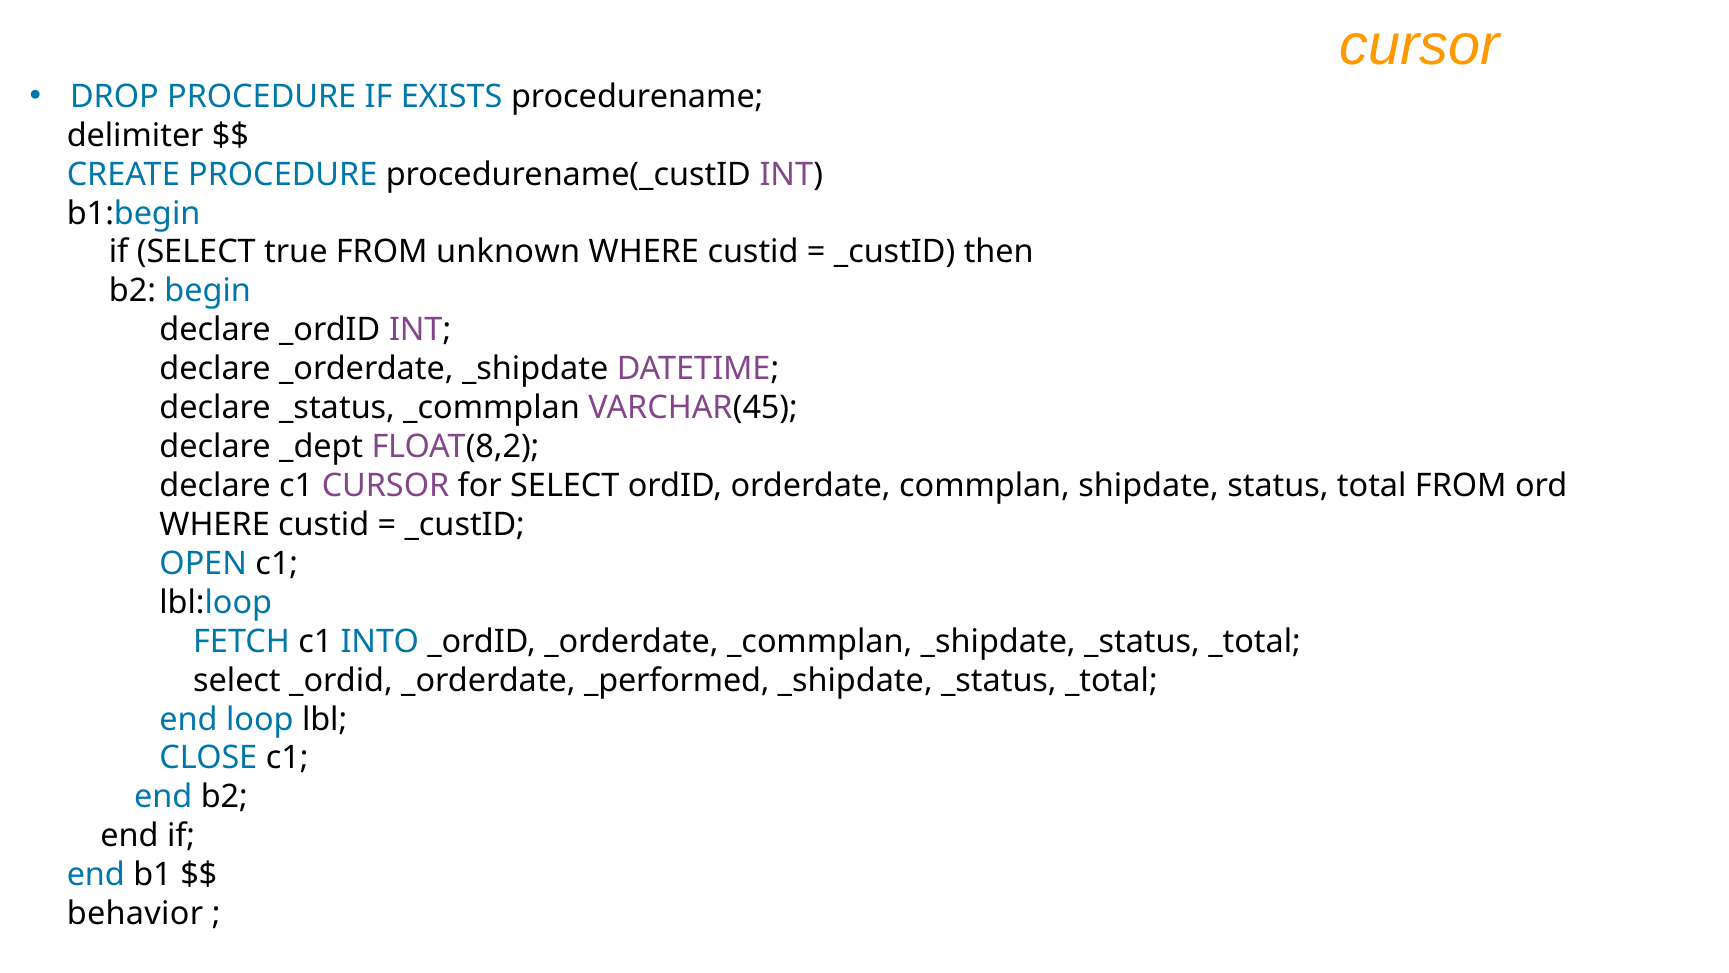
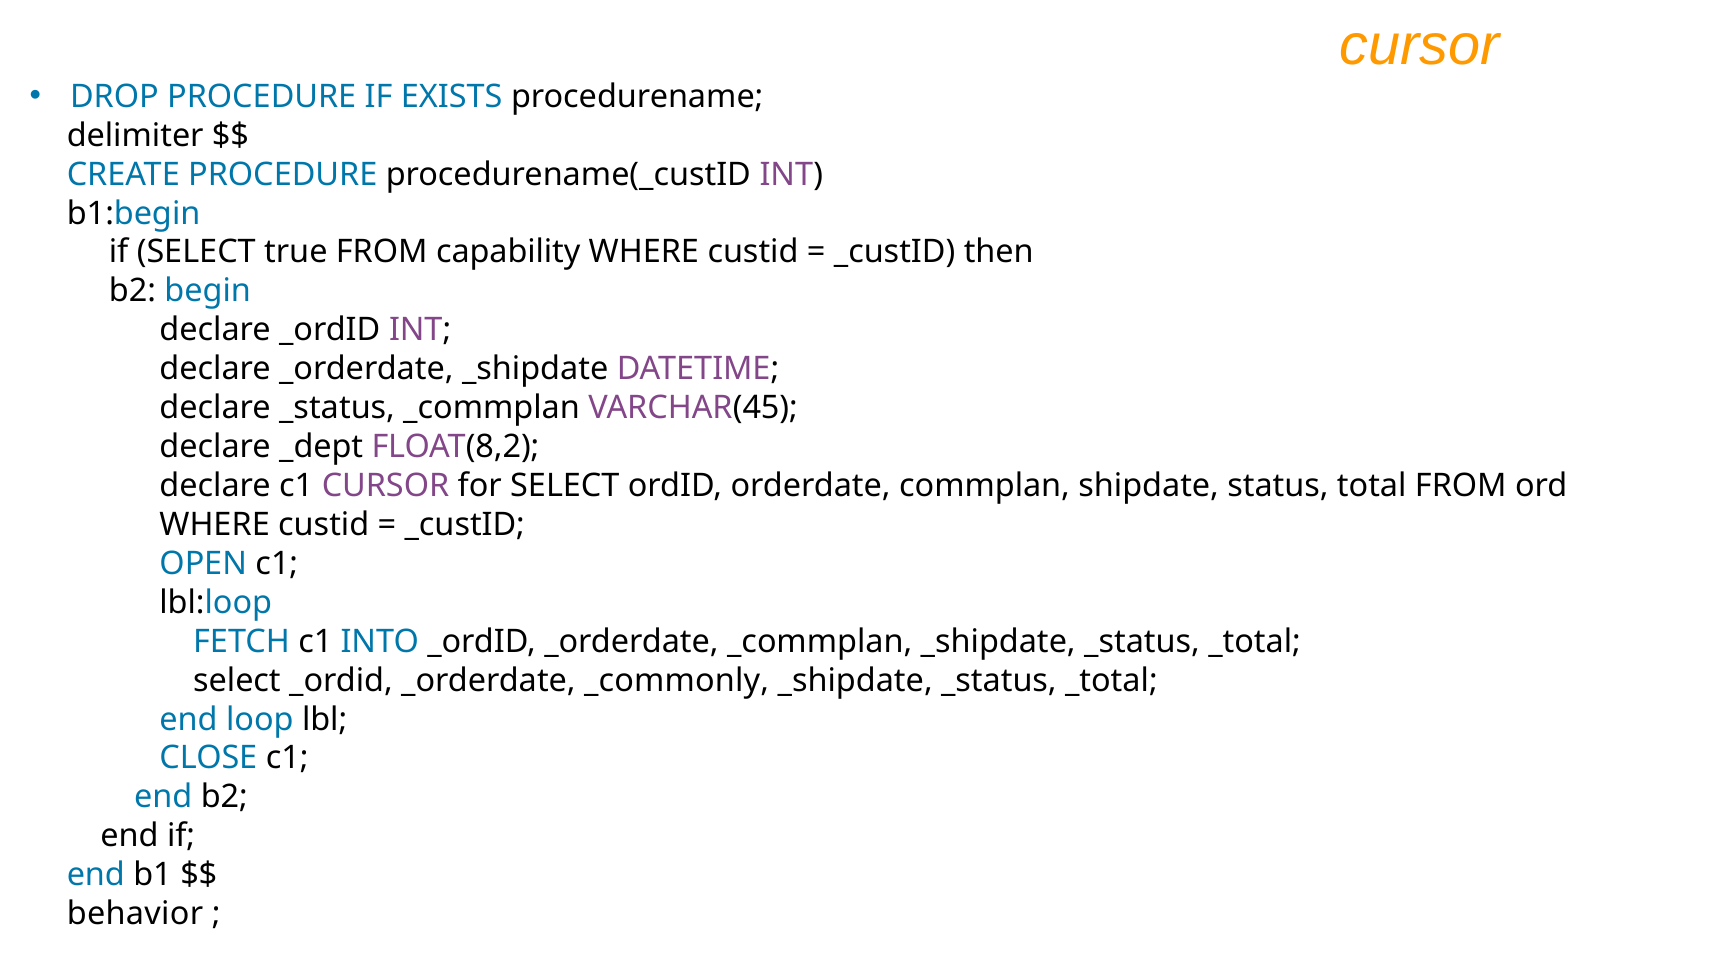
unknown: unknown -> capability (508, 252)
_performed: _performed -> _commonly (677, 680)
